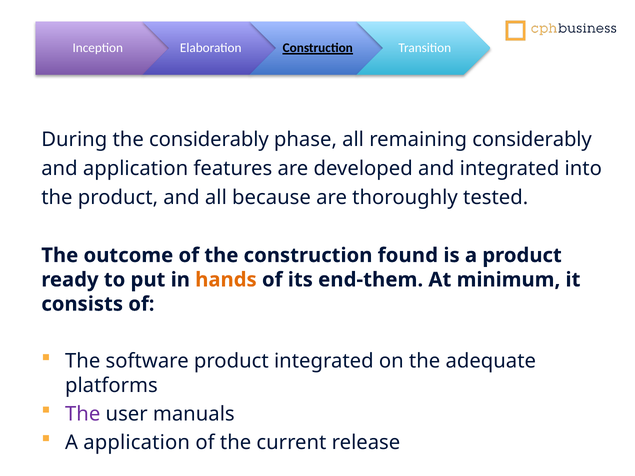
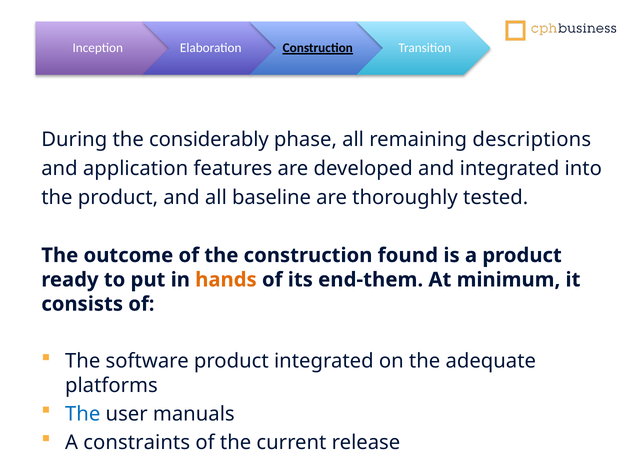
remaining considerably: considerably -> descriptions (532, 139)
because: because -> baseline (272, 198)
The colour: purple -> blue (83, 414)
A application: application -> constraints (137, 443)
